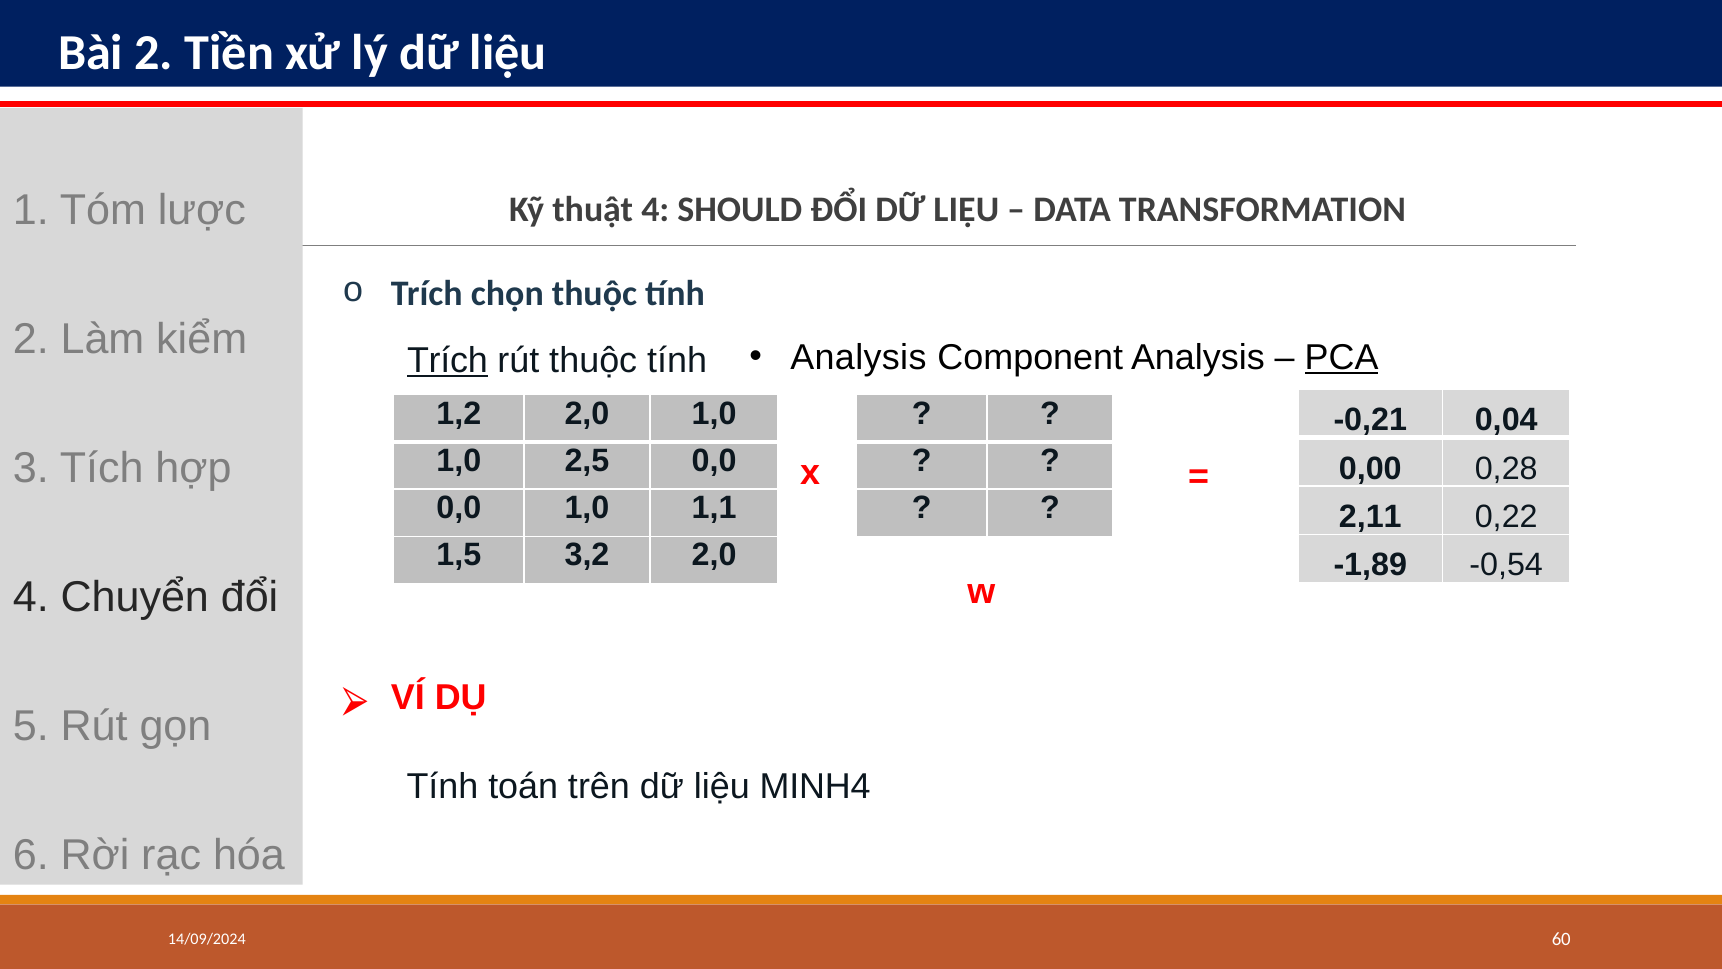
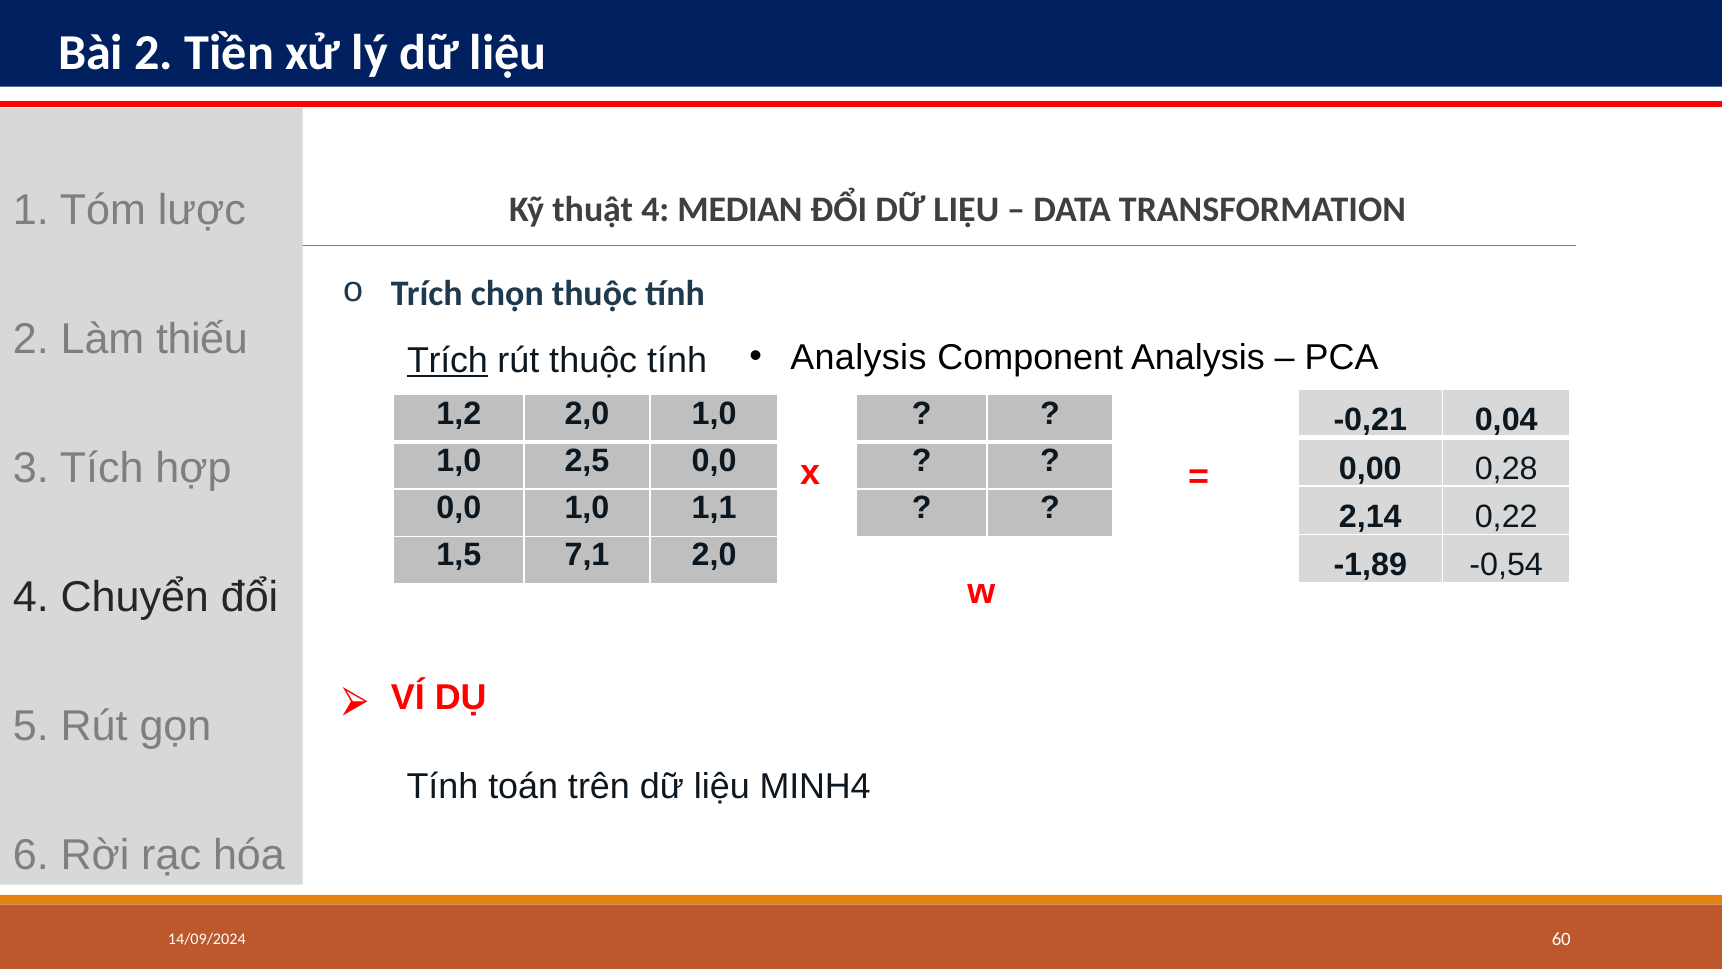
SHOULD: SHOULD -> MEDIAN (740, 210)
kiểm: kiểm -> thiếu (202, 339)
PCA underline: present -> none (1342, 357)
2,11: 2,11 -> 2,14 (1370, 517)
3,2: 3,2 -> 7,1 (587, 555)
